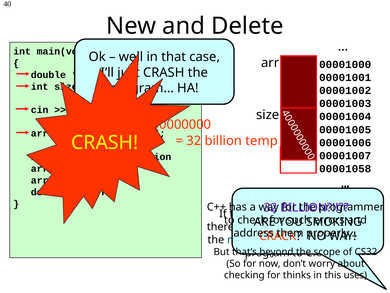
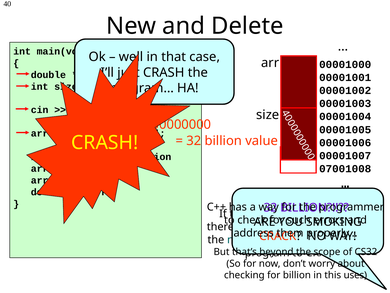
temp: temp -> value (262, 141)
00001058: 00001058 -> 07001008 (345, 168)
for thinks: thinks -> billion (297, 275)
